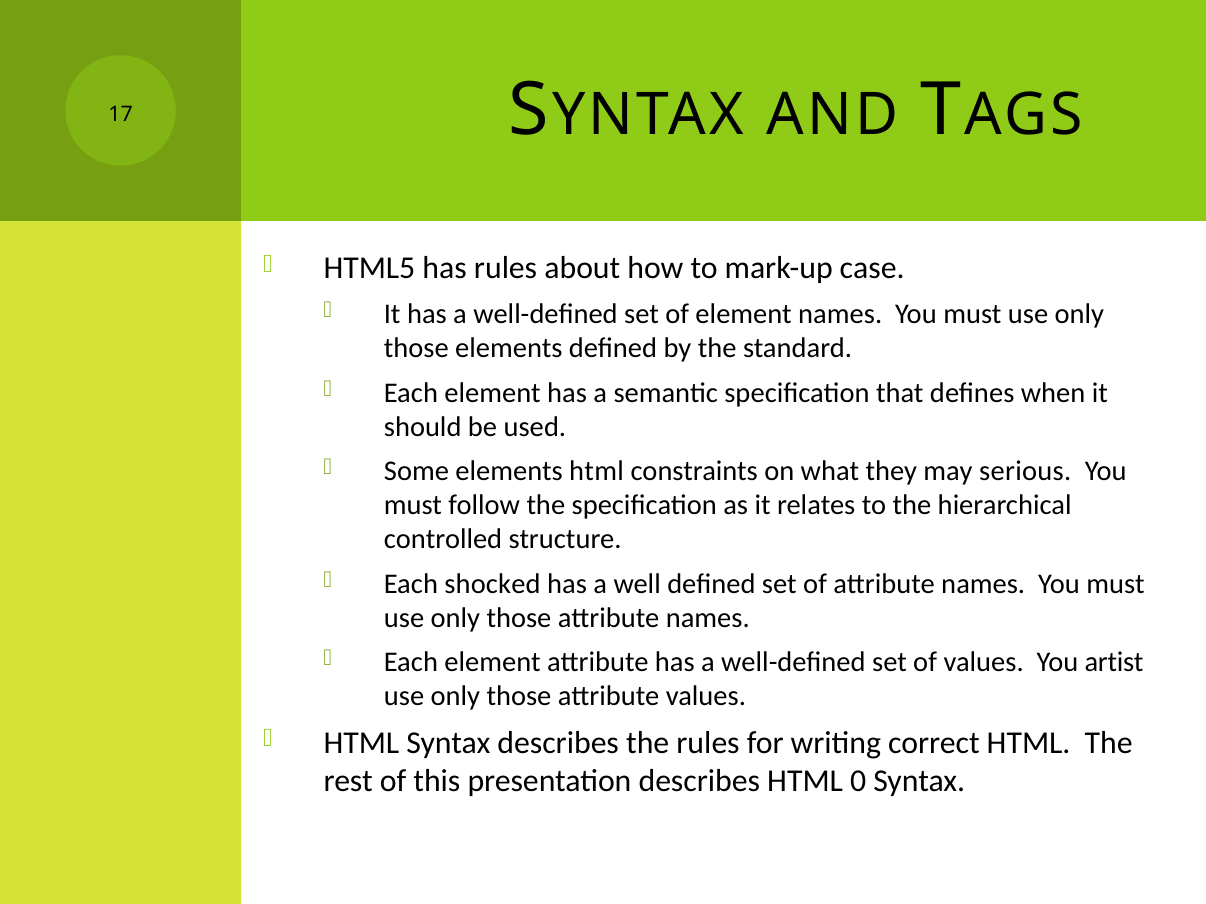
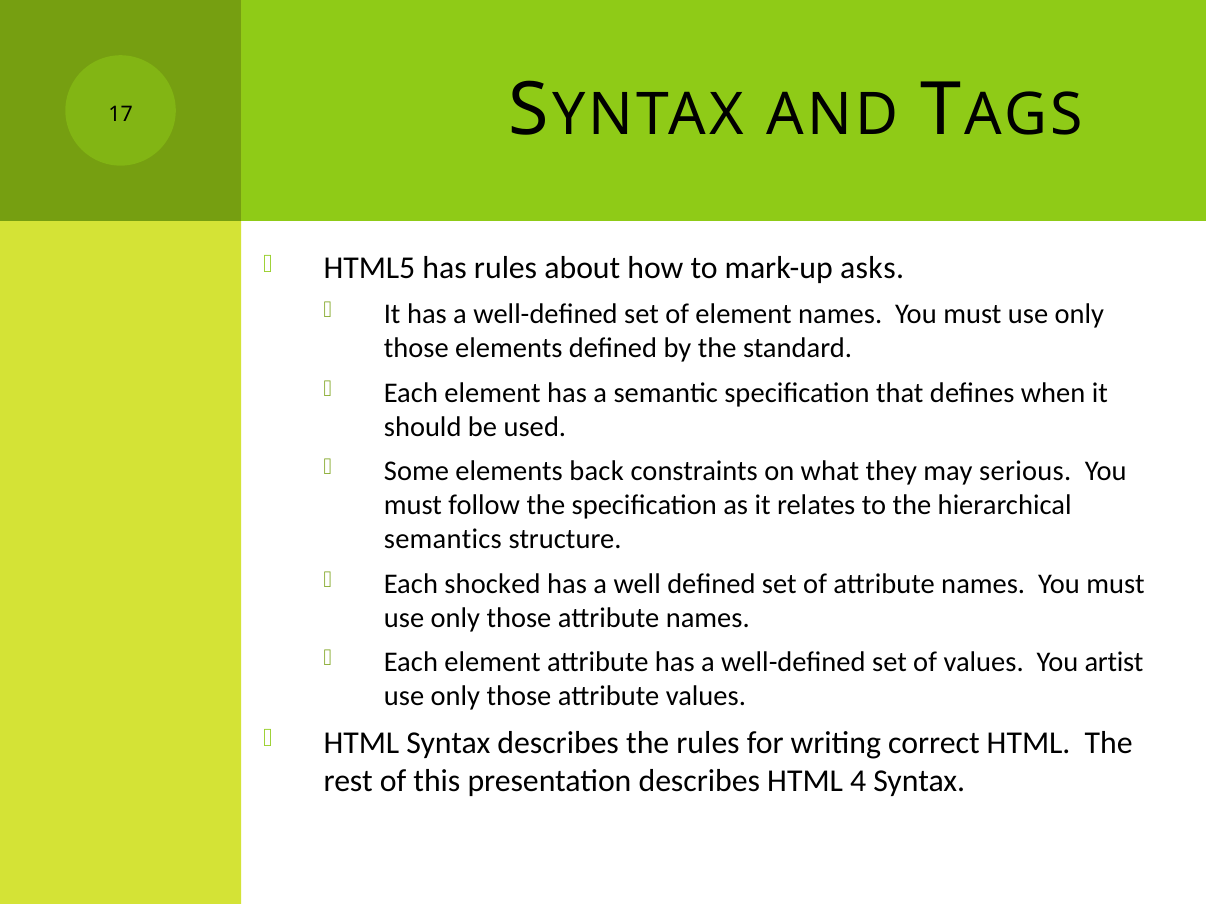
case: case -> asks (872, 269)
elements html: html -> back (597, 471)
controlled: controlled -> semantics (443, 540)
0: 0 -> 4 (858, 781)
